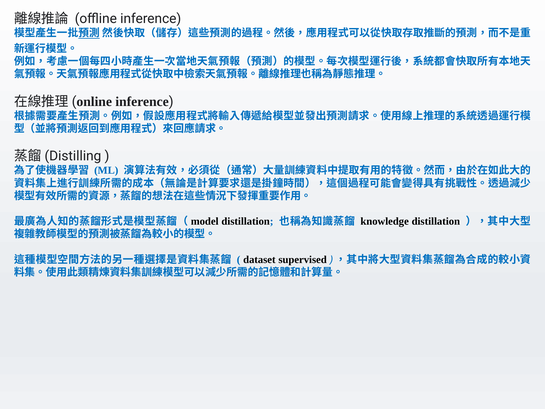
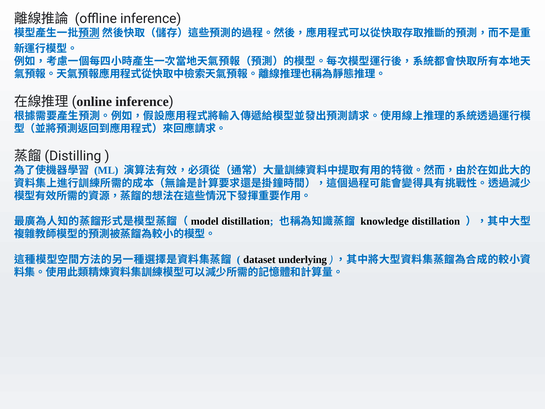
supervised: supervised -> underlying (303, 259)
